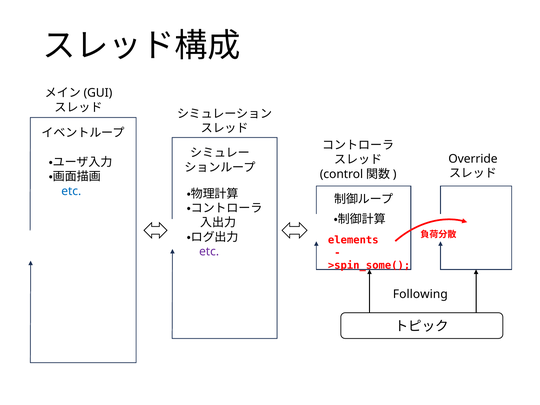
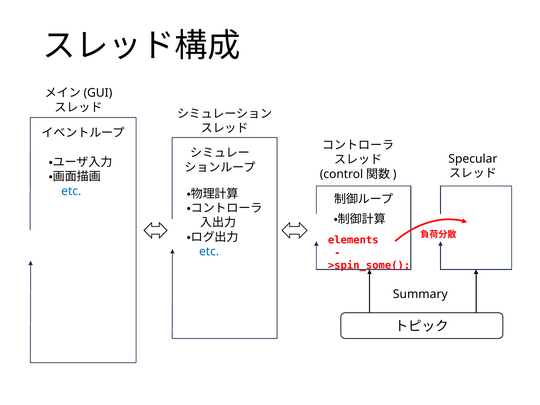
Override: Override -> Specular (473, 159)
etc colour: purple -> blue (209, 251)
Following: Following -> Summary (420, 294)
